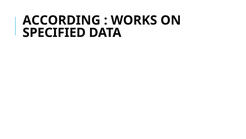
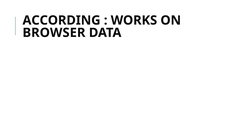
SPECIFIED: SPECIFIED -> BROWSER (54, 33)
